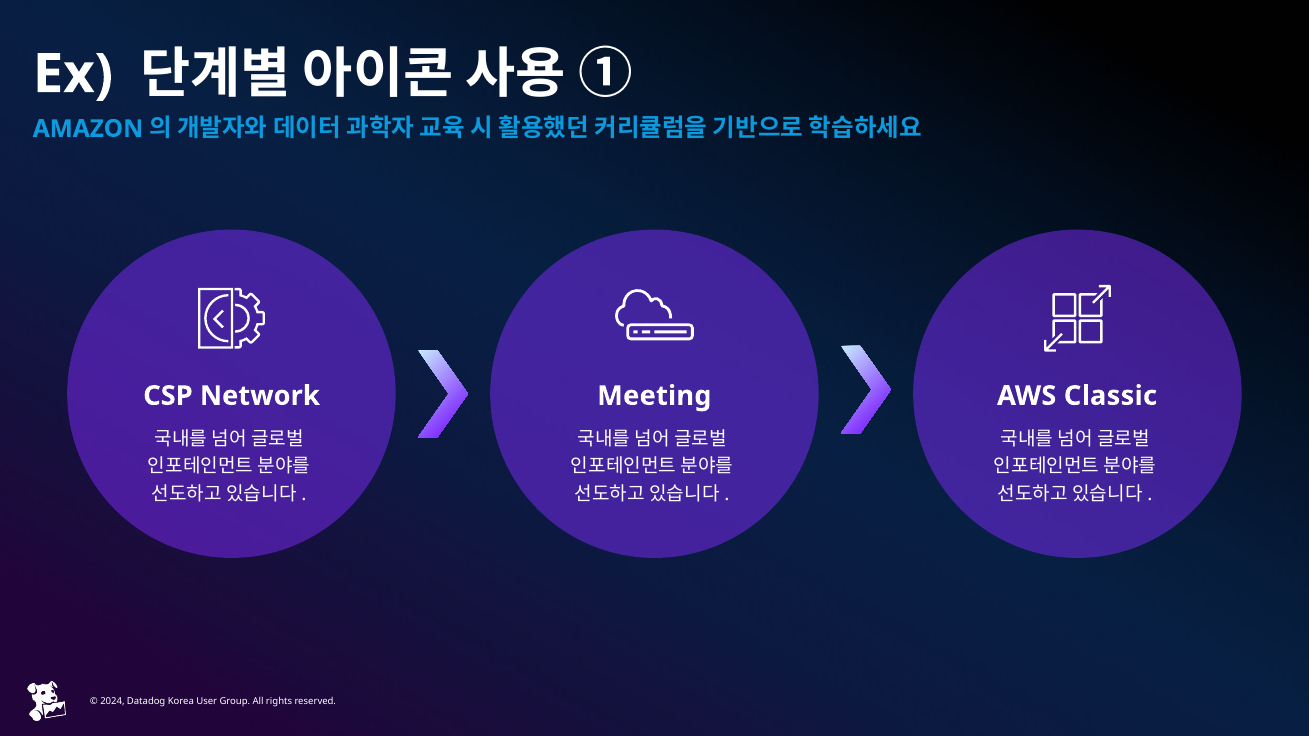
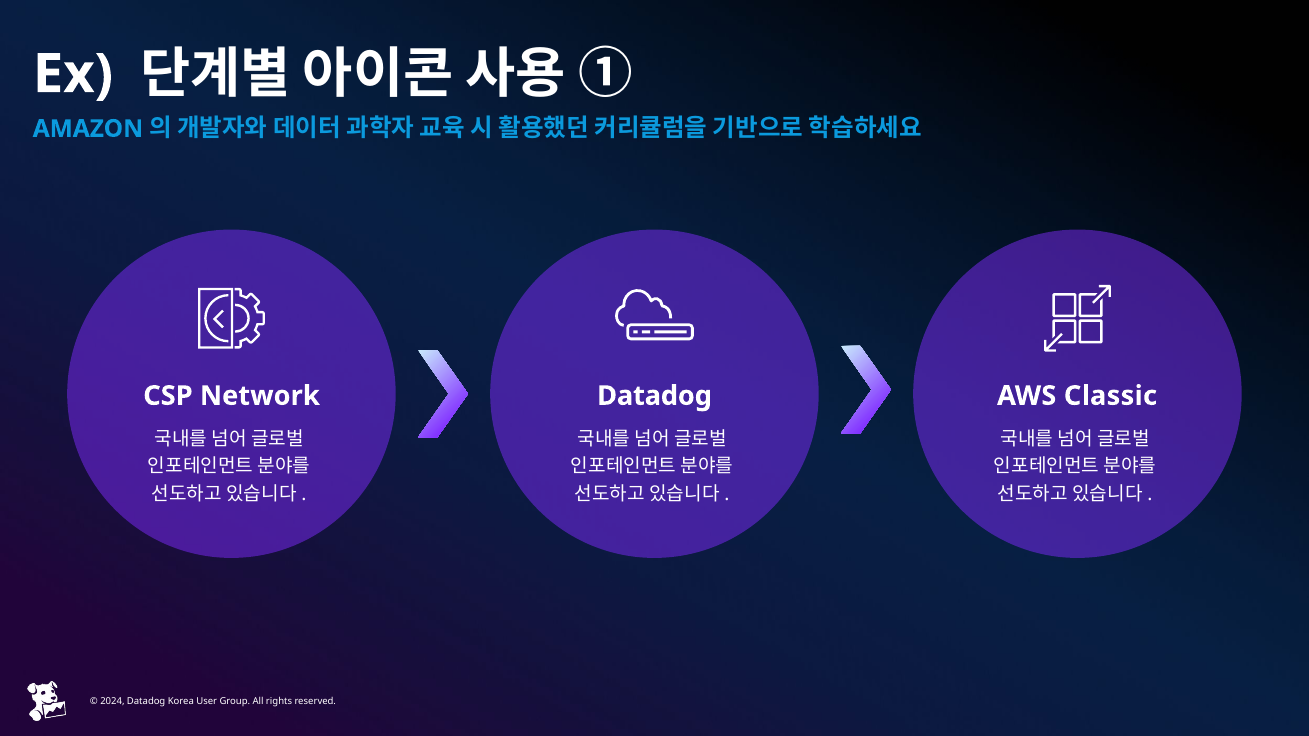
Meeting: Meeting -> Datadog (655, 396)
